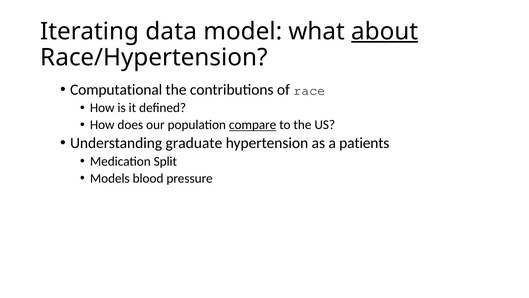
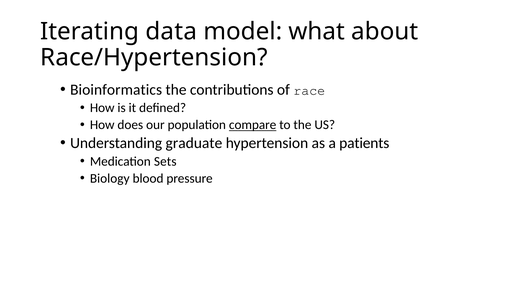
about underline: present -> none (385, 31)
Computational: Computational -> Bioinformatics (116, 89)
Split: Split -> Sets (165, 161)
Models: Models -> Biology (110, 178)
